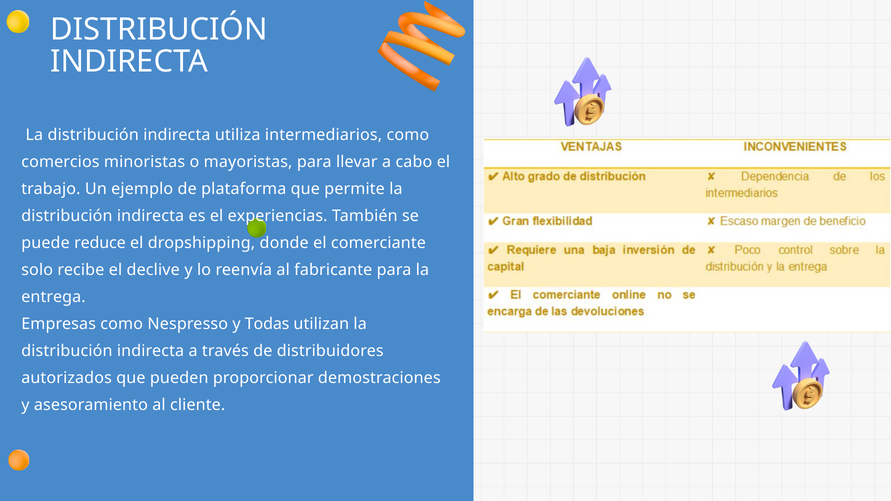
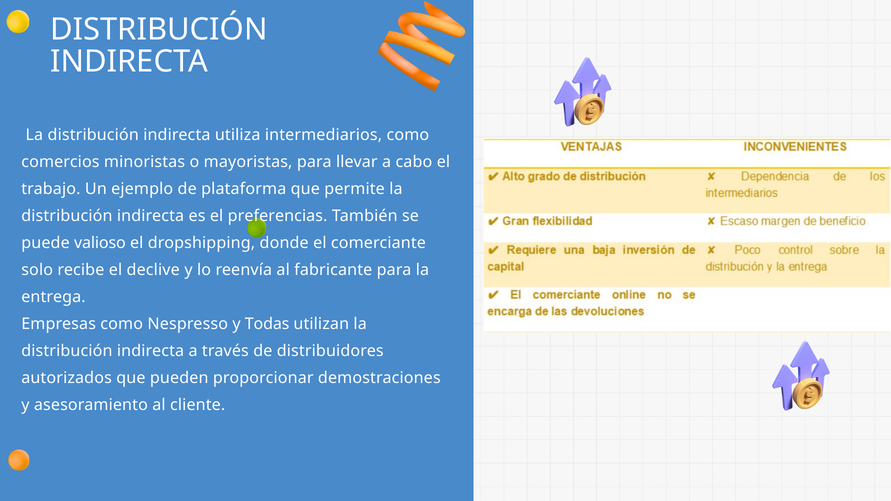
experiencias: experiencias -> preferencias (278, 216)
reduce: reduce -> valioso (100, 243)
